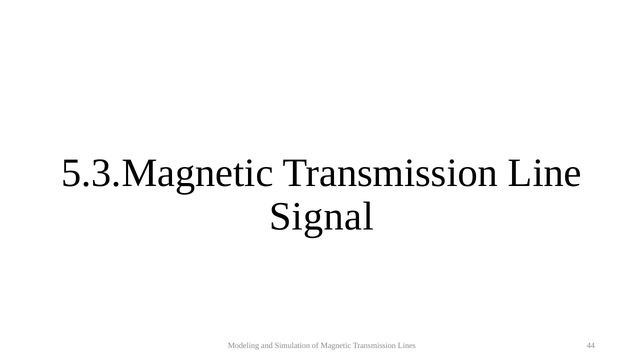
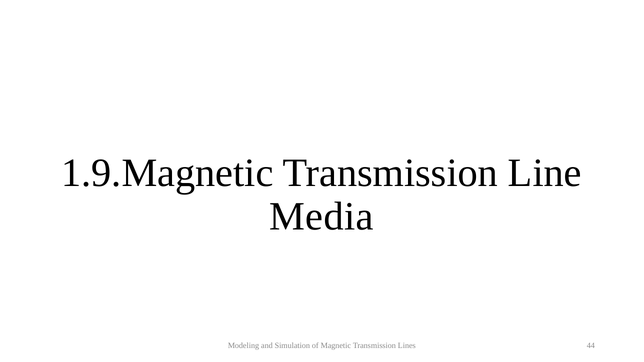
5.3.Magnetic: 5.3.Magnetic -> 1.9.Magnetic (167, 173)
Signal: Signal -> Media (321, 217)
